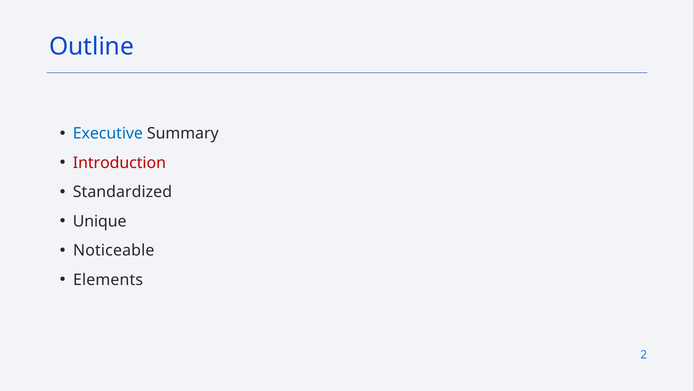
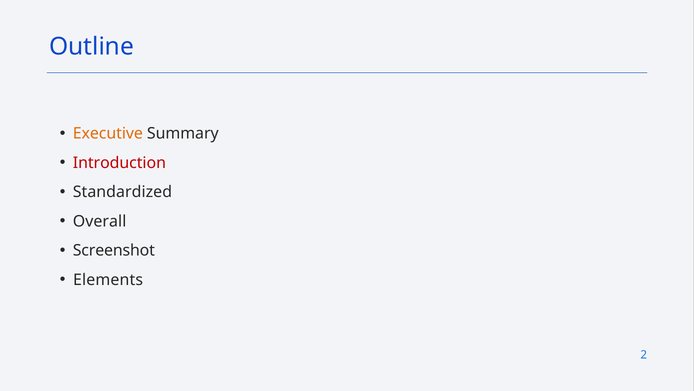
Executive colour: blue -> orange (108, 134)
Unique: Unique -> Overall (100, 221)
Noticeable: Noticeable -> Screenshot (114, 250)
